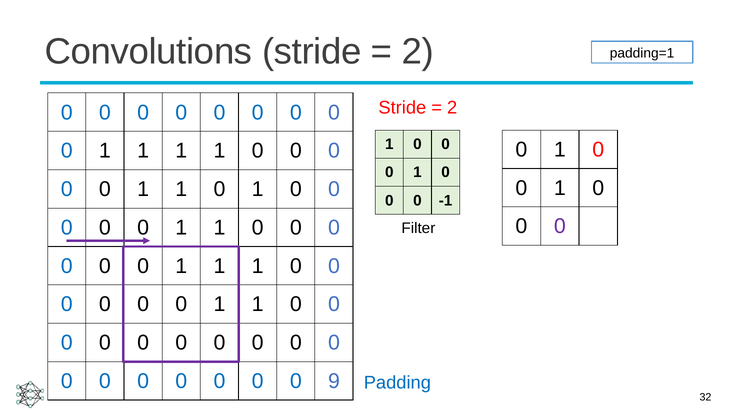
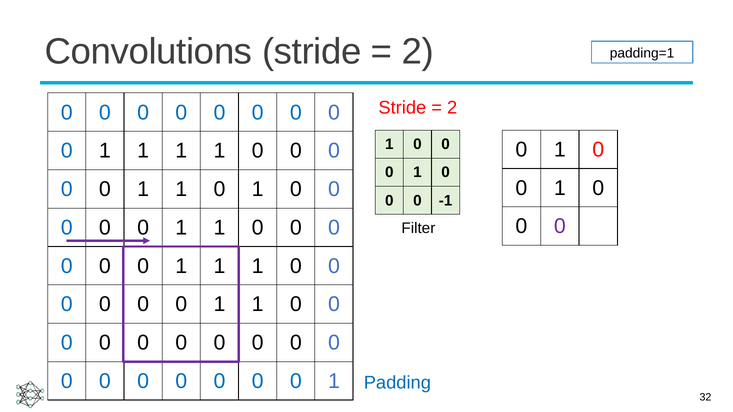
9: 9 -> 1 (334, 381)
